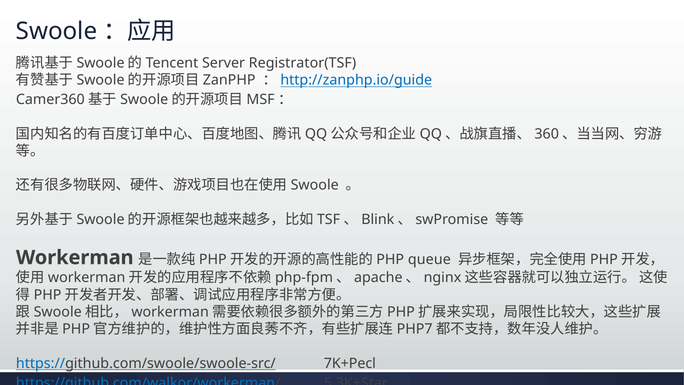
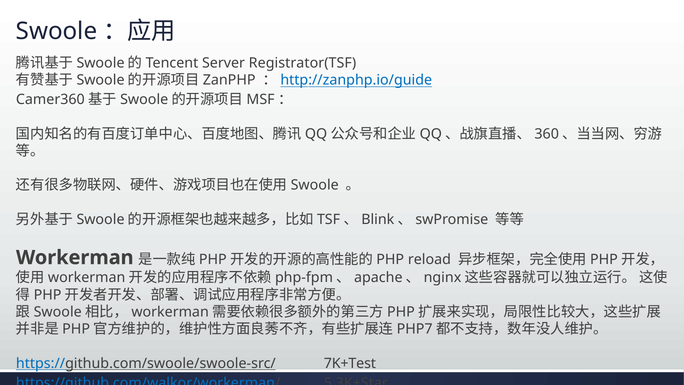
queue: queue -> reload (429, 259)
7K+Pecl: 7K+Pecl -> 7K+Test (350, 363)
